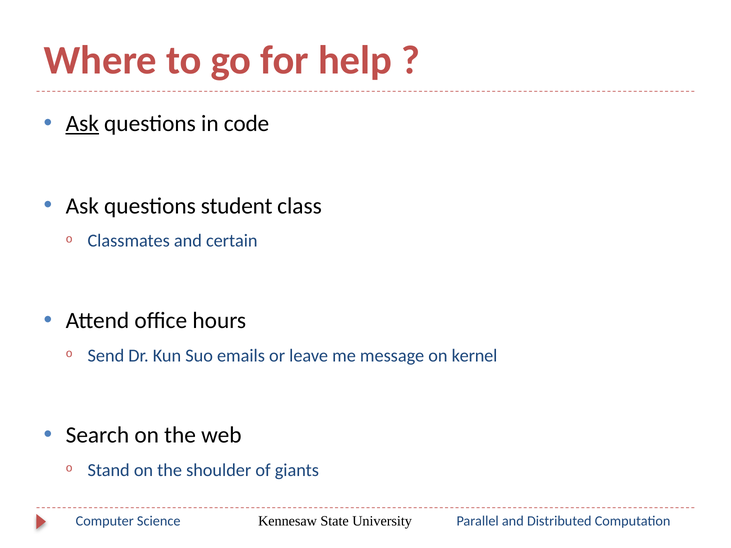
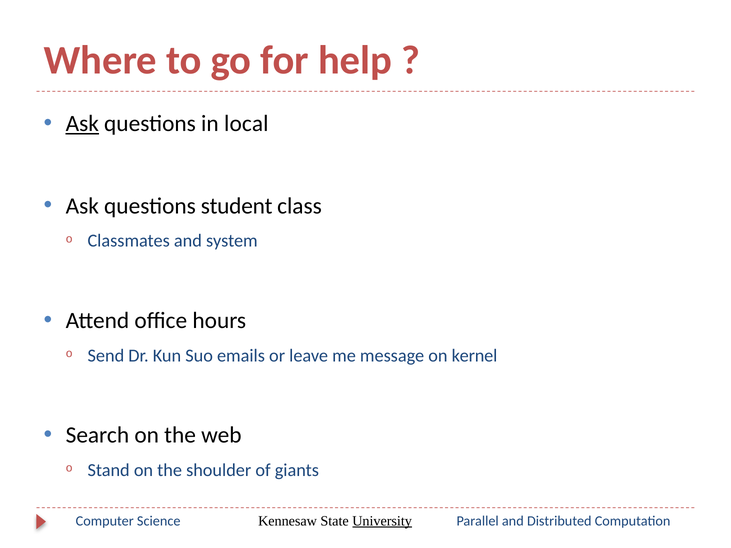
code: code -> local (246, 124)
certain: certain -> system (232, 241)
University underline: none -> present (382, 521)
